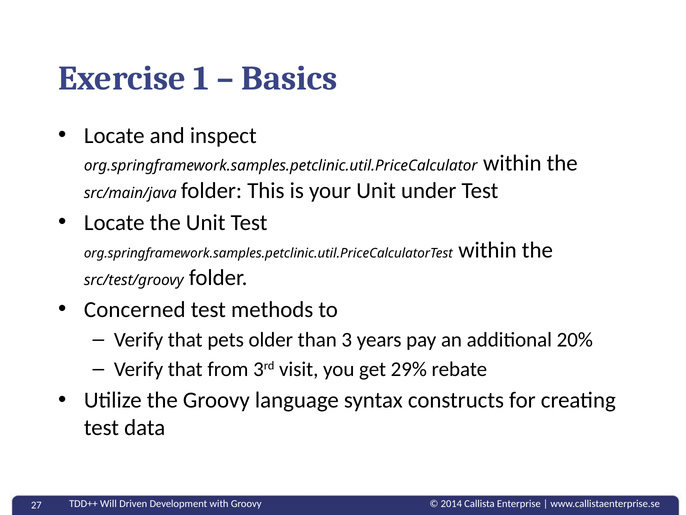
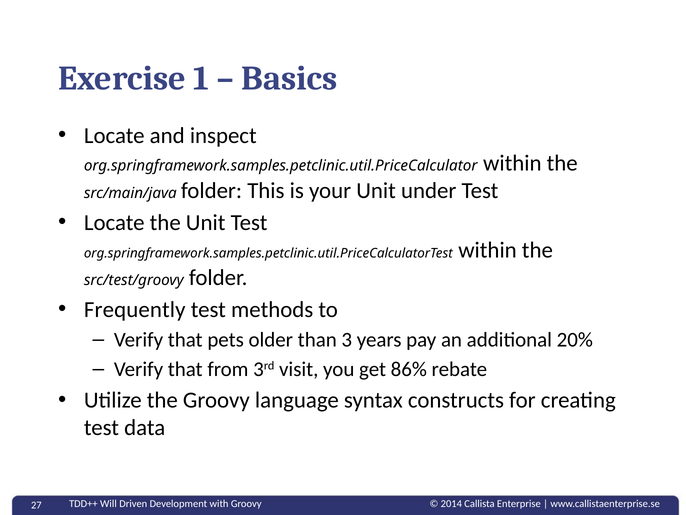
Concerned: Concerned -> Frequently (135, 309)
29%: 29% -> 86% (409, 369)
